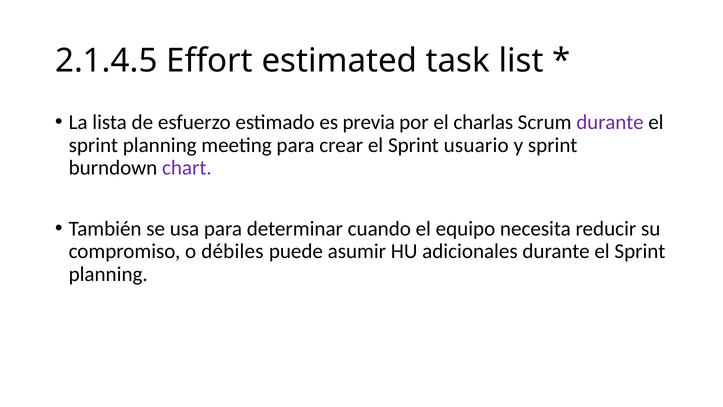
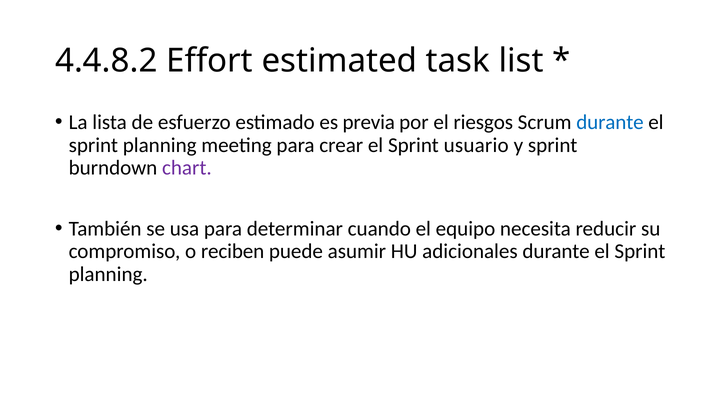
2.1.4.5: 2.1.4.5 -> 4.4.8.2 (106, 61)
charlas: charlas -> riesgos (483, 122)
durante colour: purple -> blue (610, 122)
débiles: débiles -> reciben (233, 251)
